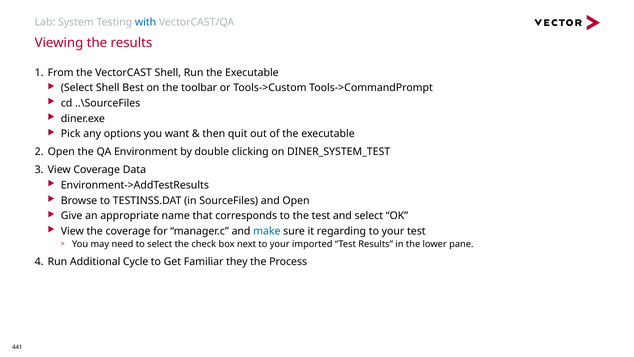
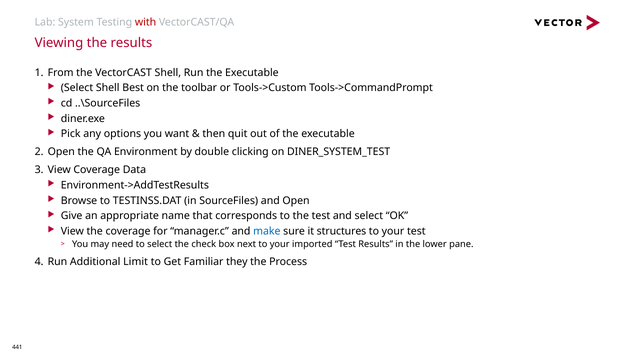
with colour: blue -> red (146, 22)
regarding: regarding -> structures (342, 231)
Cycle: Cycle -> Limit (136, 261)
